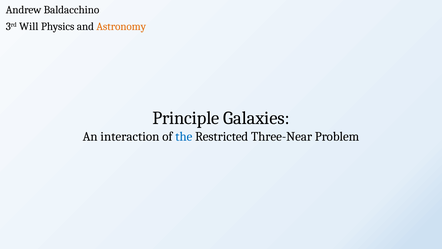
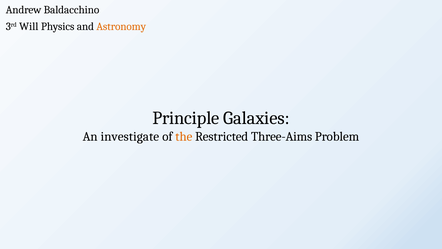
interaction: interaction -> investigate (130, 136)
the colour: blue -> orange (184, 136)
Three-Near: Three-Near -> Three-Aims (282, 136)
